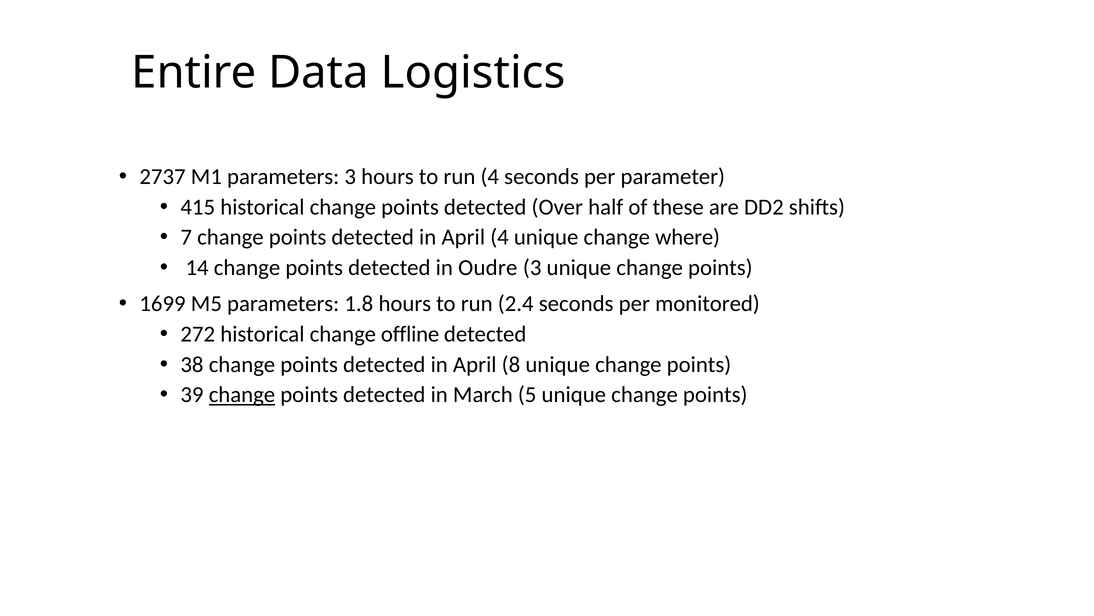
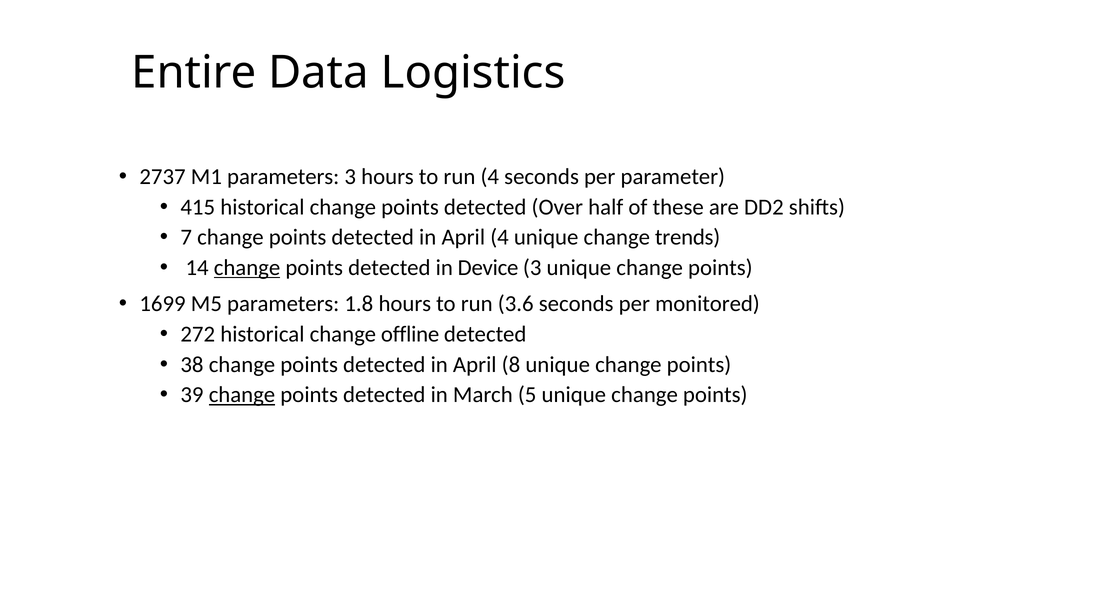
where: where -> trends (688, 237)
change underline: none -> present (247, 267)
Oudre: Oudre -> Device (488, 267)
2.4: 2.4 -> 3.6 (516, 303)
